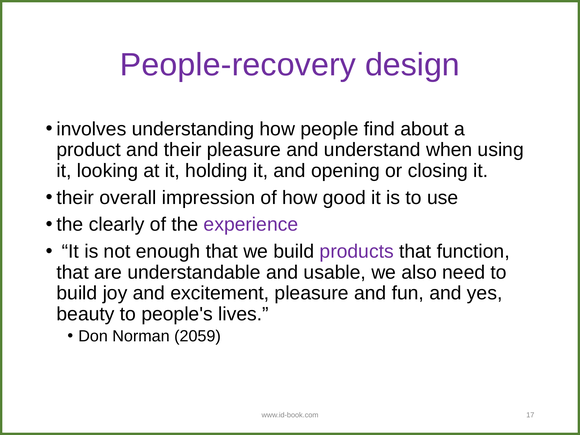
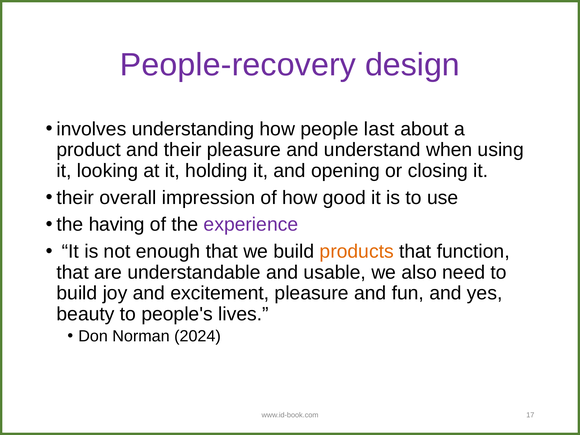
find: find -> last (379, 129)
clearly: clearly -> having (117, 225)
products colour: purple -> orange (357, 252)
2059: 2059 -> 2024 (197, 336)
